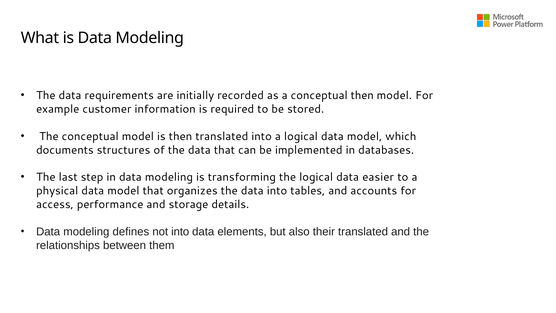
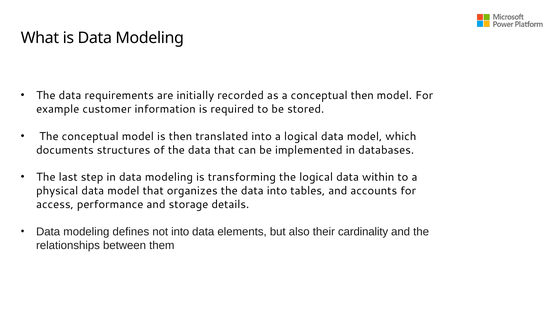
easier: easier -> within (378, 177)
their translated: translated -> cardinality (363, 232)
